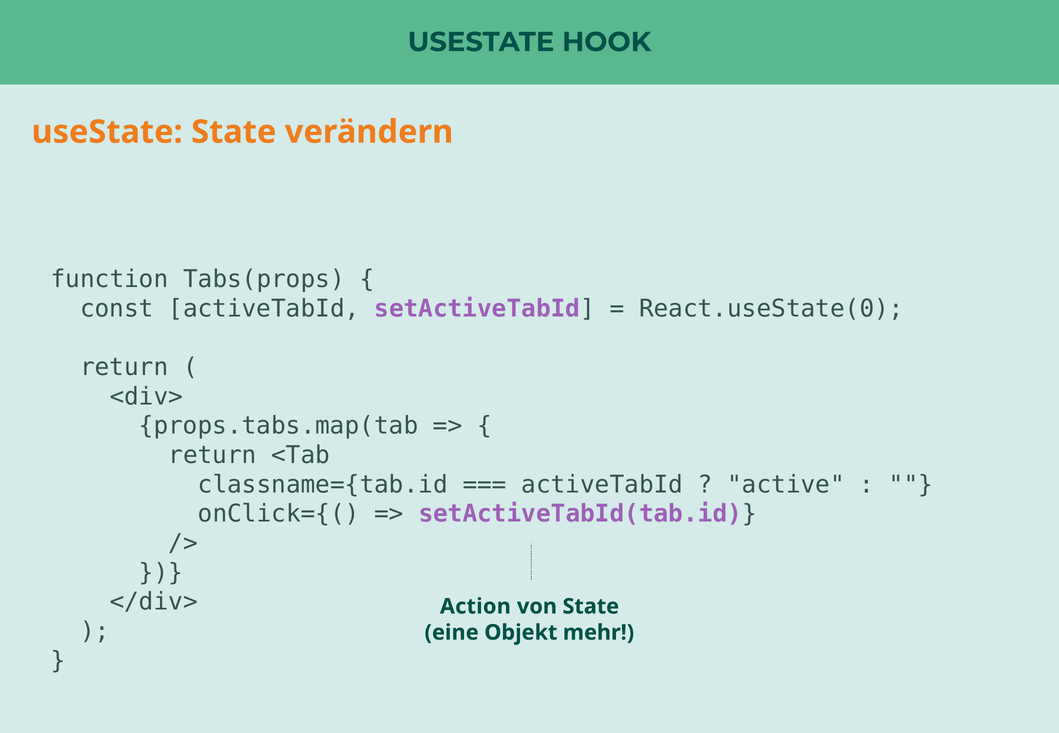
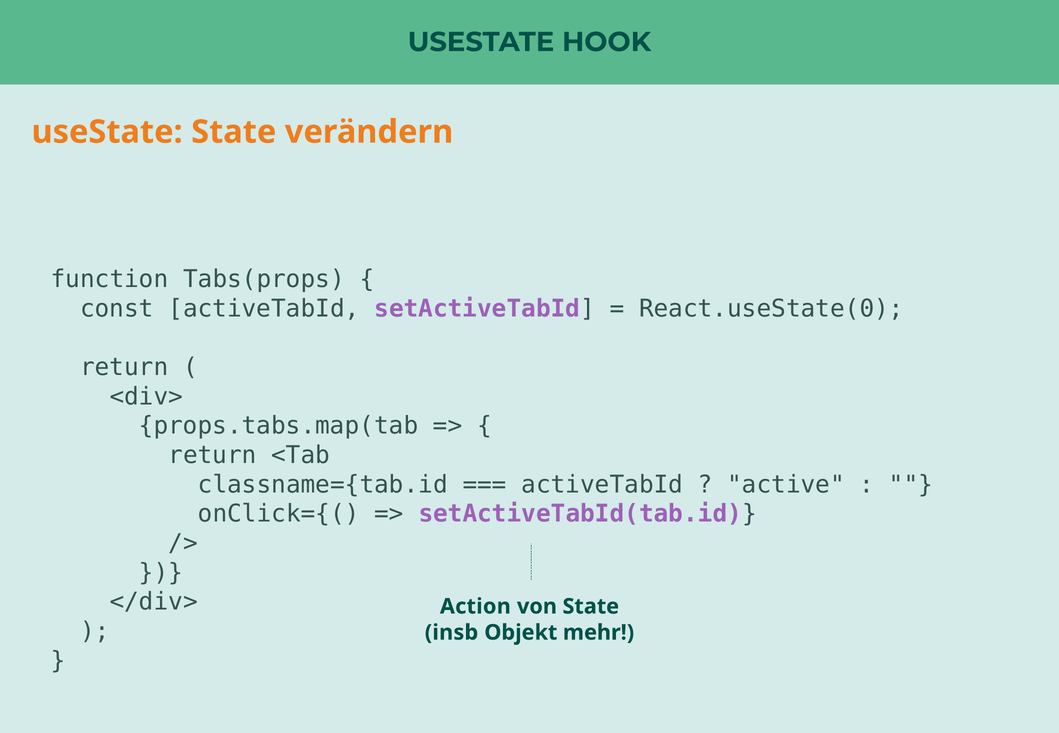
eine: eine -> insb (452, 633)
